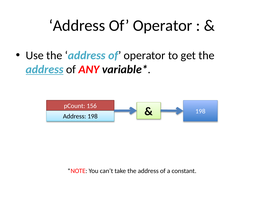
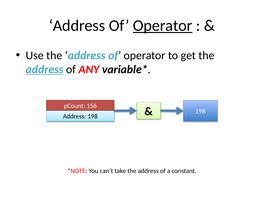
Operator underline: none -> present (163, 26)
